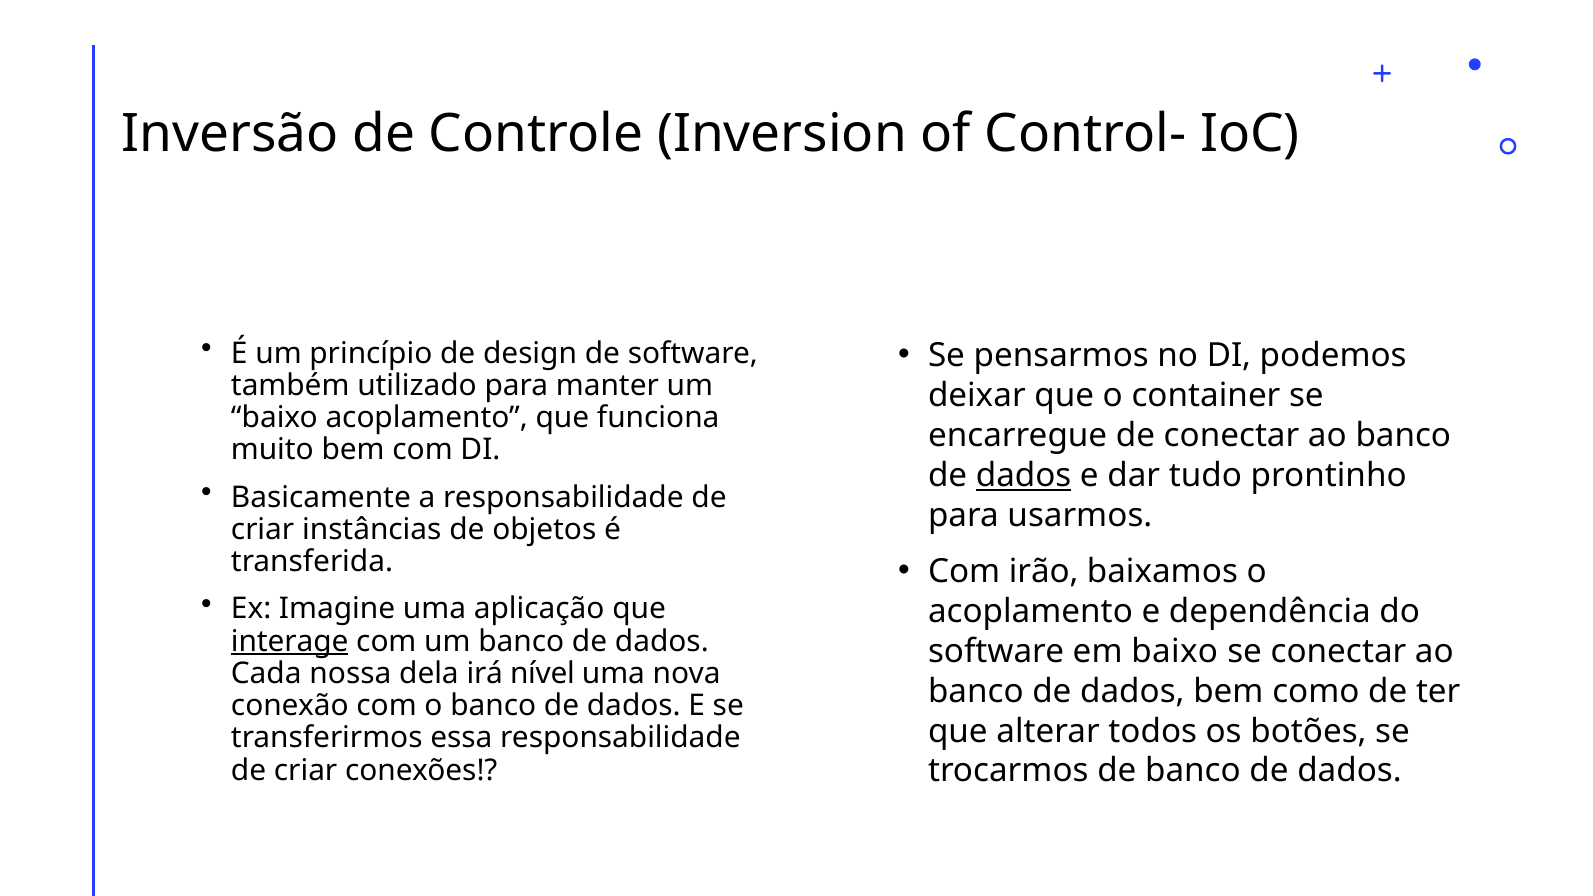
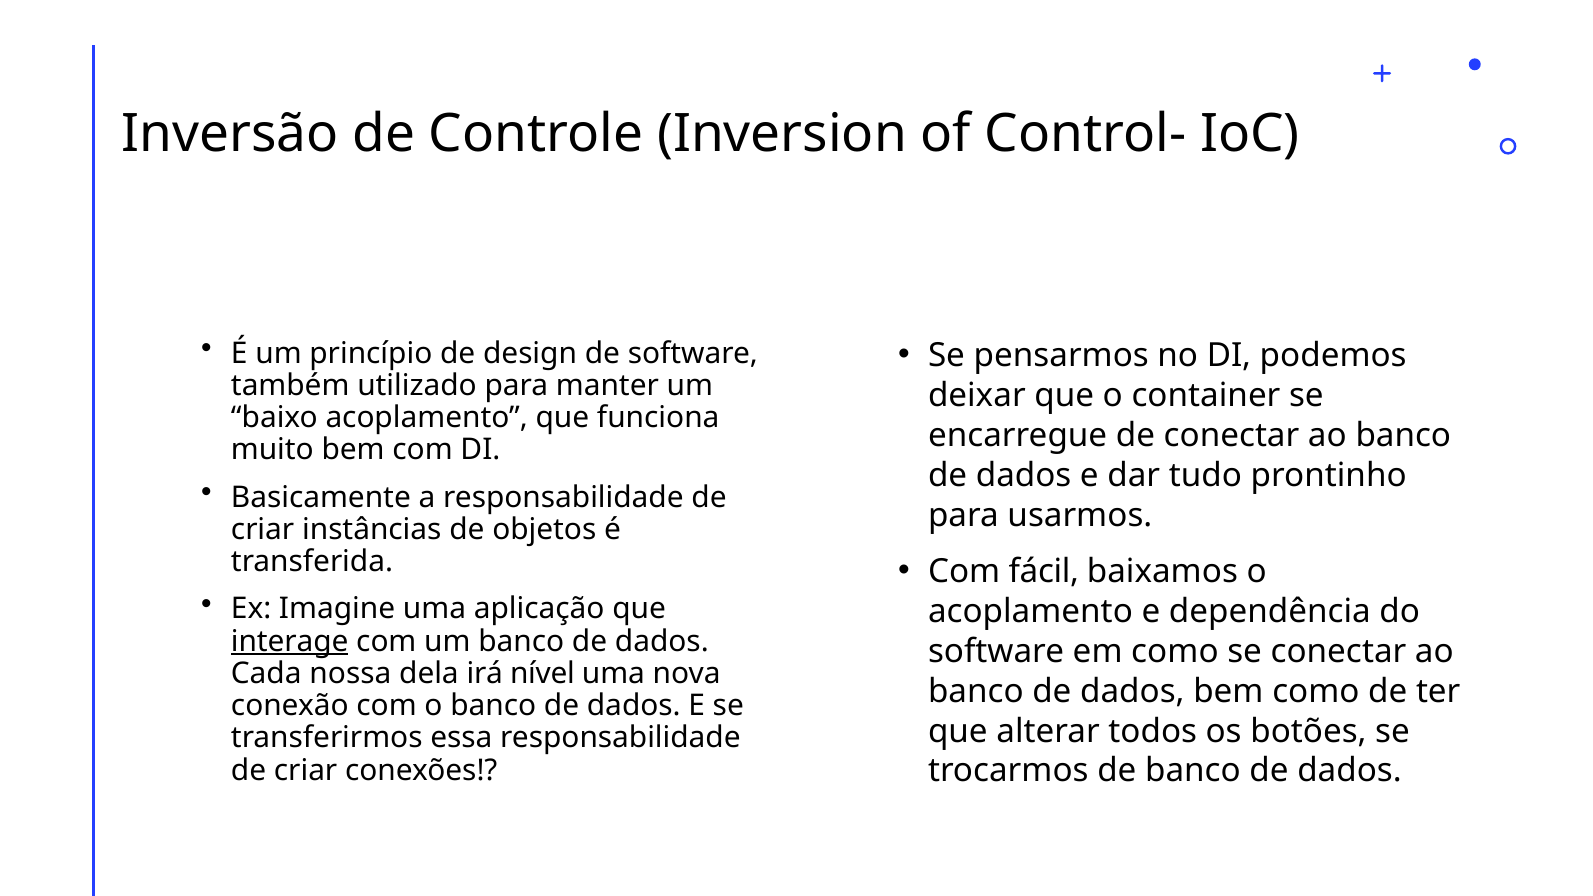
dados underline: present -> none (1024, 475)
irão: irão -> fácil (1044, 572)
em baixo: baixo -> como (1175, 651)
